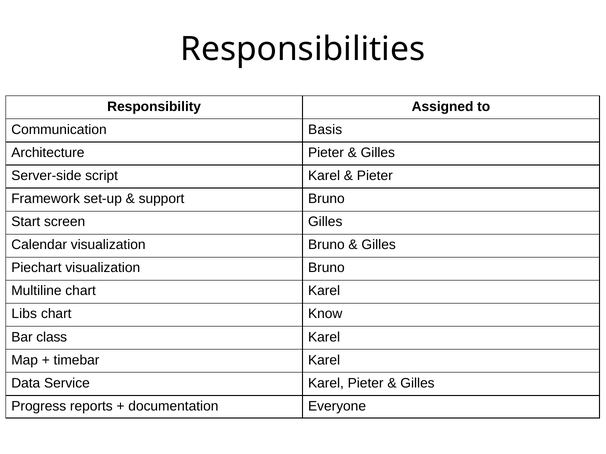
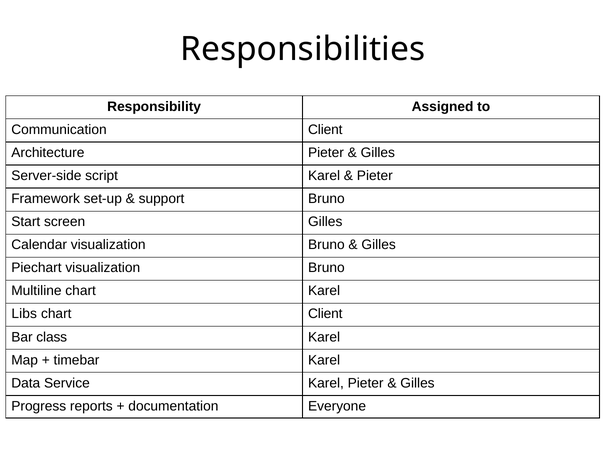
Communication Basis: Basis -> Client (325, 130)
chart Know: Know -> Client (325, 314)
